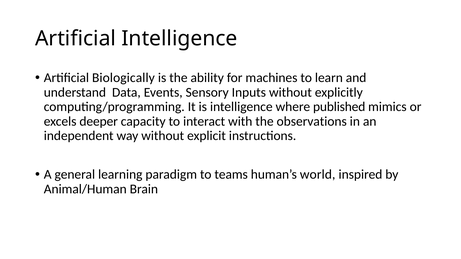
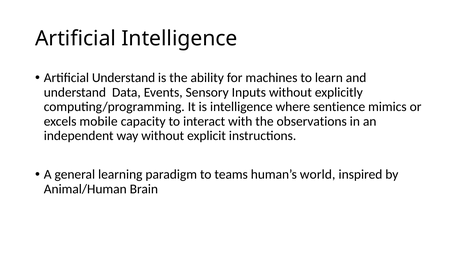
Artificial Biologically: Biologically -> Understand (124, 78)
published: published -> sentience (339, 107)
deeper: deeper -> mobile (99, 122)
